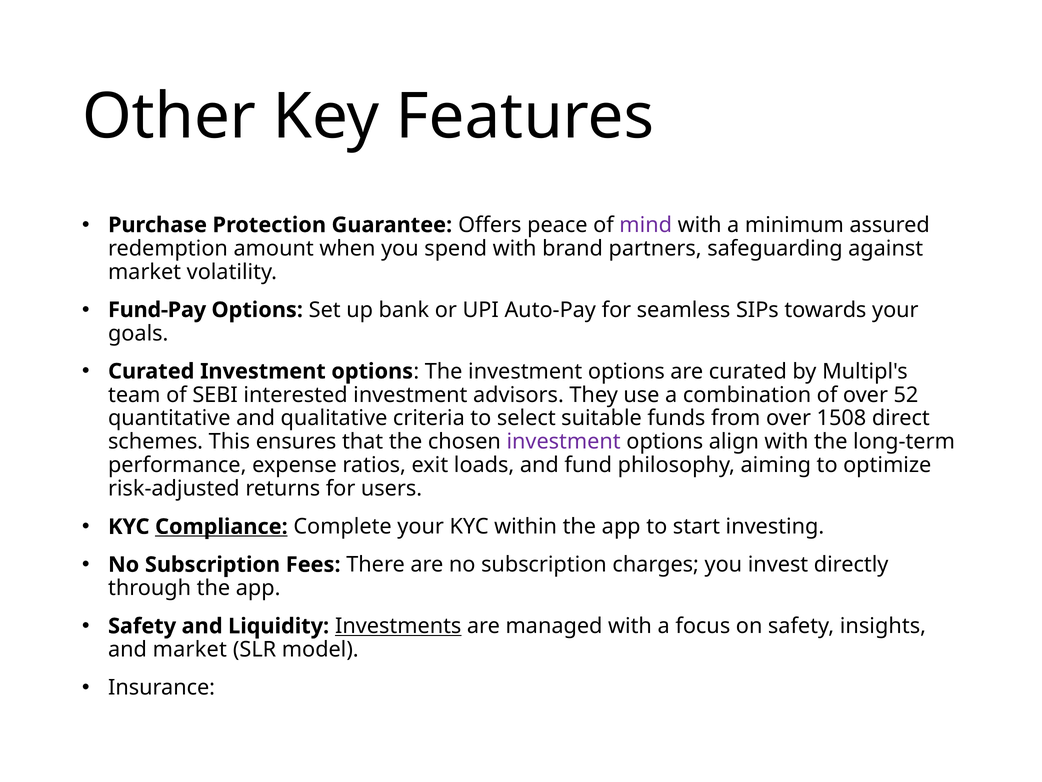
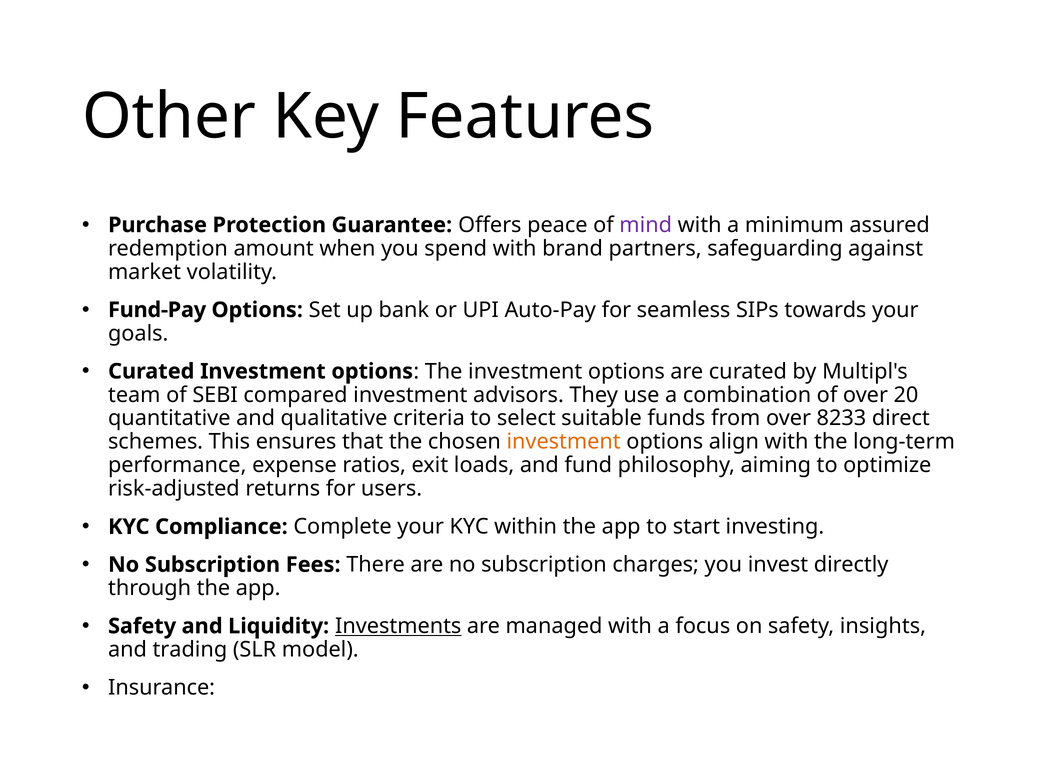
interested: interested -> compared (295, 395)
52: 52 -> 20 (906, 395)
1508: 1508 -> 8233 (841, 418)
investment colour: purple -> orange (564, 442)
Compliance underline: present -> none (221, 526)
and market: market -> trading (190, 649)
